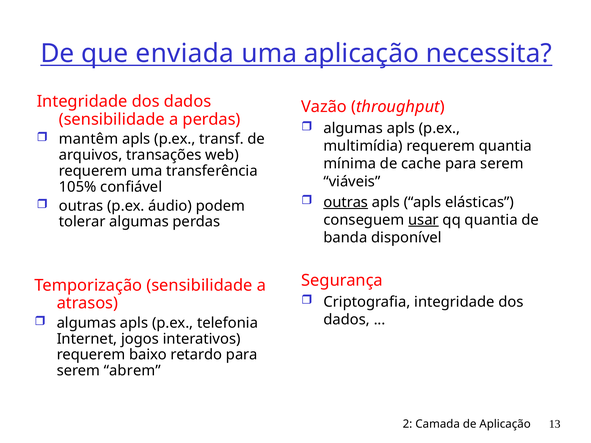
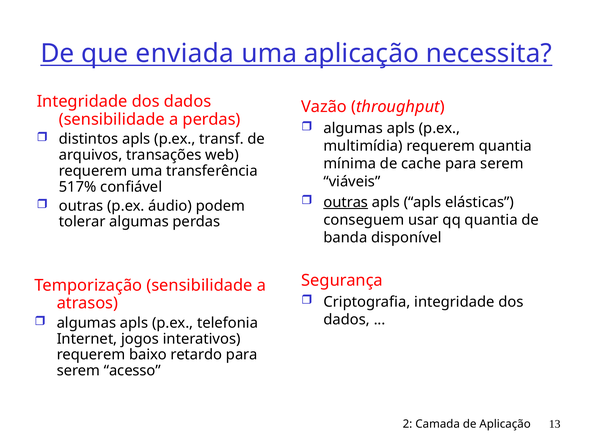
mantêm: mantêm -> distintos (89, 139)
105%: 105% -> 517% (78, 187)
usar underline: present -> none (423, 220)
abrem: abrem -> acesso (132, 371)
